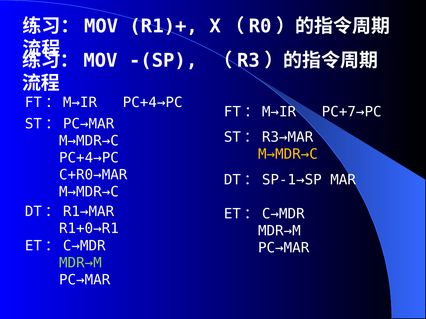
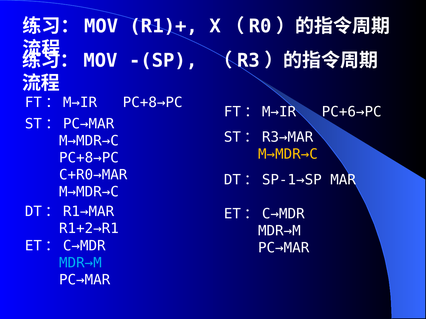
FT：M→IR PC+4→PC: PC+4→PC -> PC+8→PC (153, 103)
PC+7→PC: PC+7→PC -> PC+6→PC (352, 112)
PC+4→PC: PC+4→PC -> PC+8→PC (89, 158)
R1+0→R1: R1+0→R1 -> R1+2→R1 (89, 229)
MDR→M colour: light green -> light blue (80, 263)
